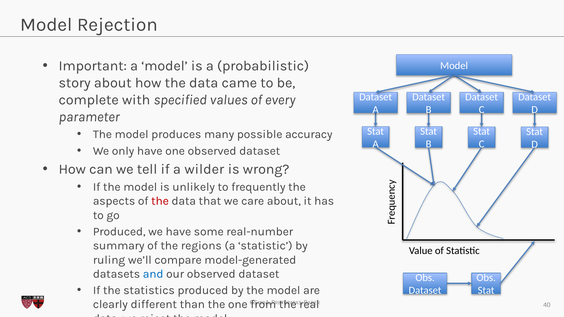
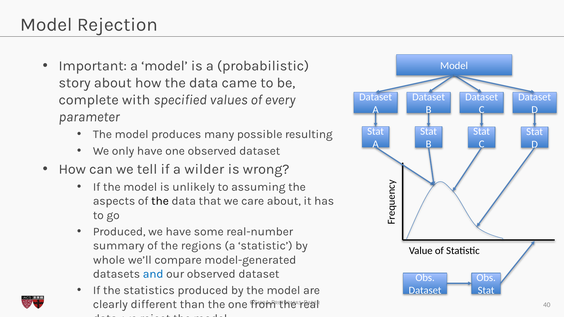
accuracy: accuracy -> resulting (309, 134)
frequently: frequently -> assuming (258, 187)
the colour: red -> black (160, 201)
ruling: ruling -> whole (109, 260)
